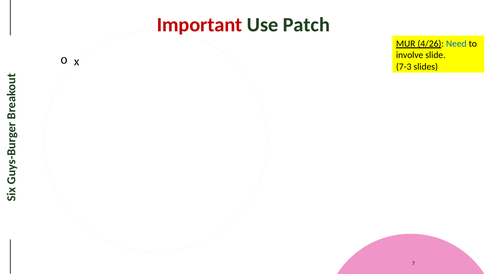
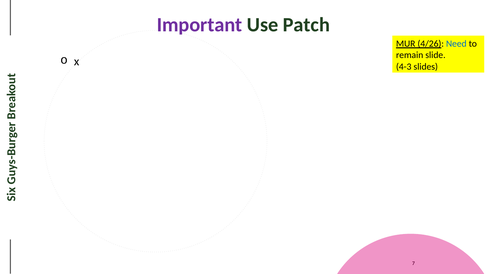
Important colour: red -> purple (200, 25)
involve: involve -> remain (410, 55)
7-3: 7-3 -> 4-3 (404, 67)
